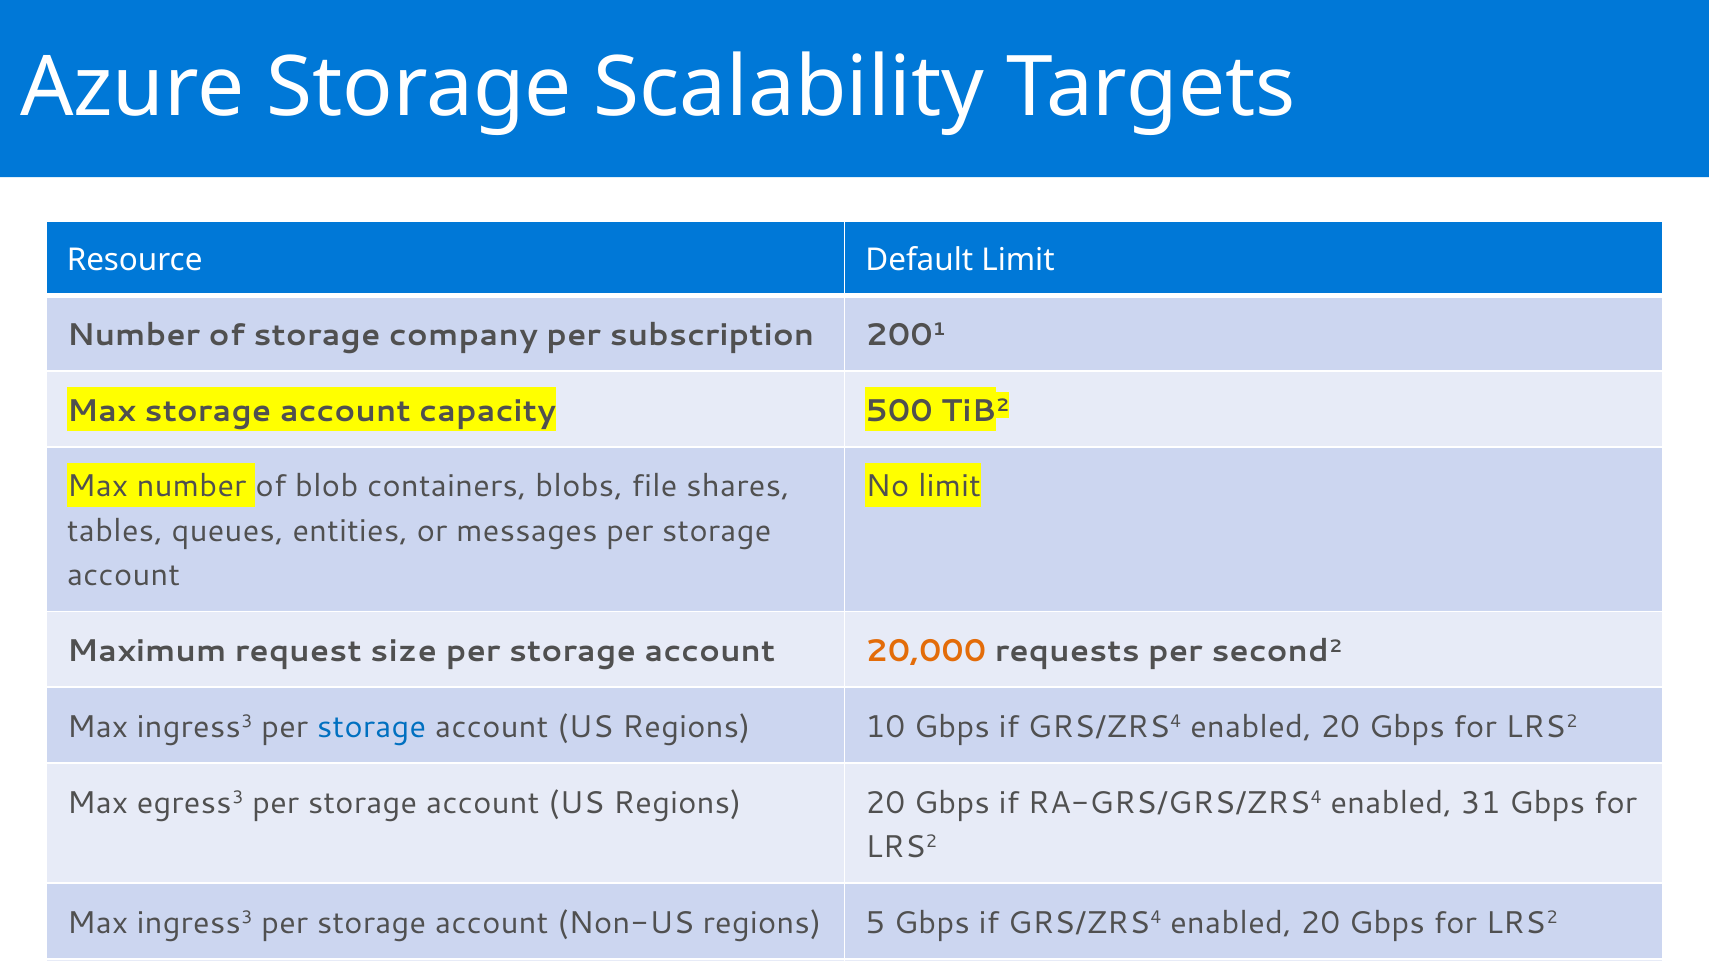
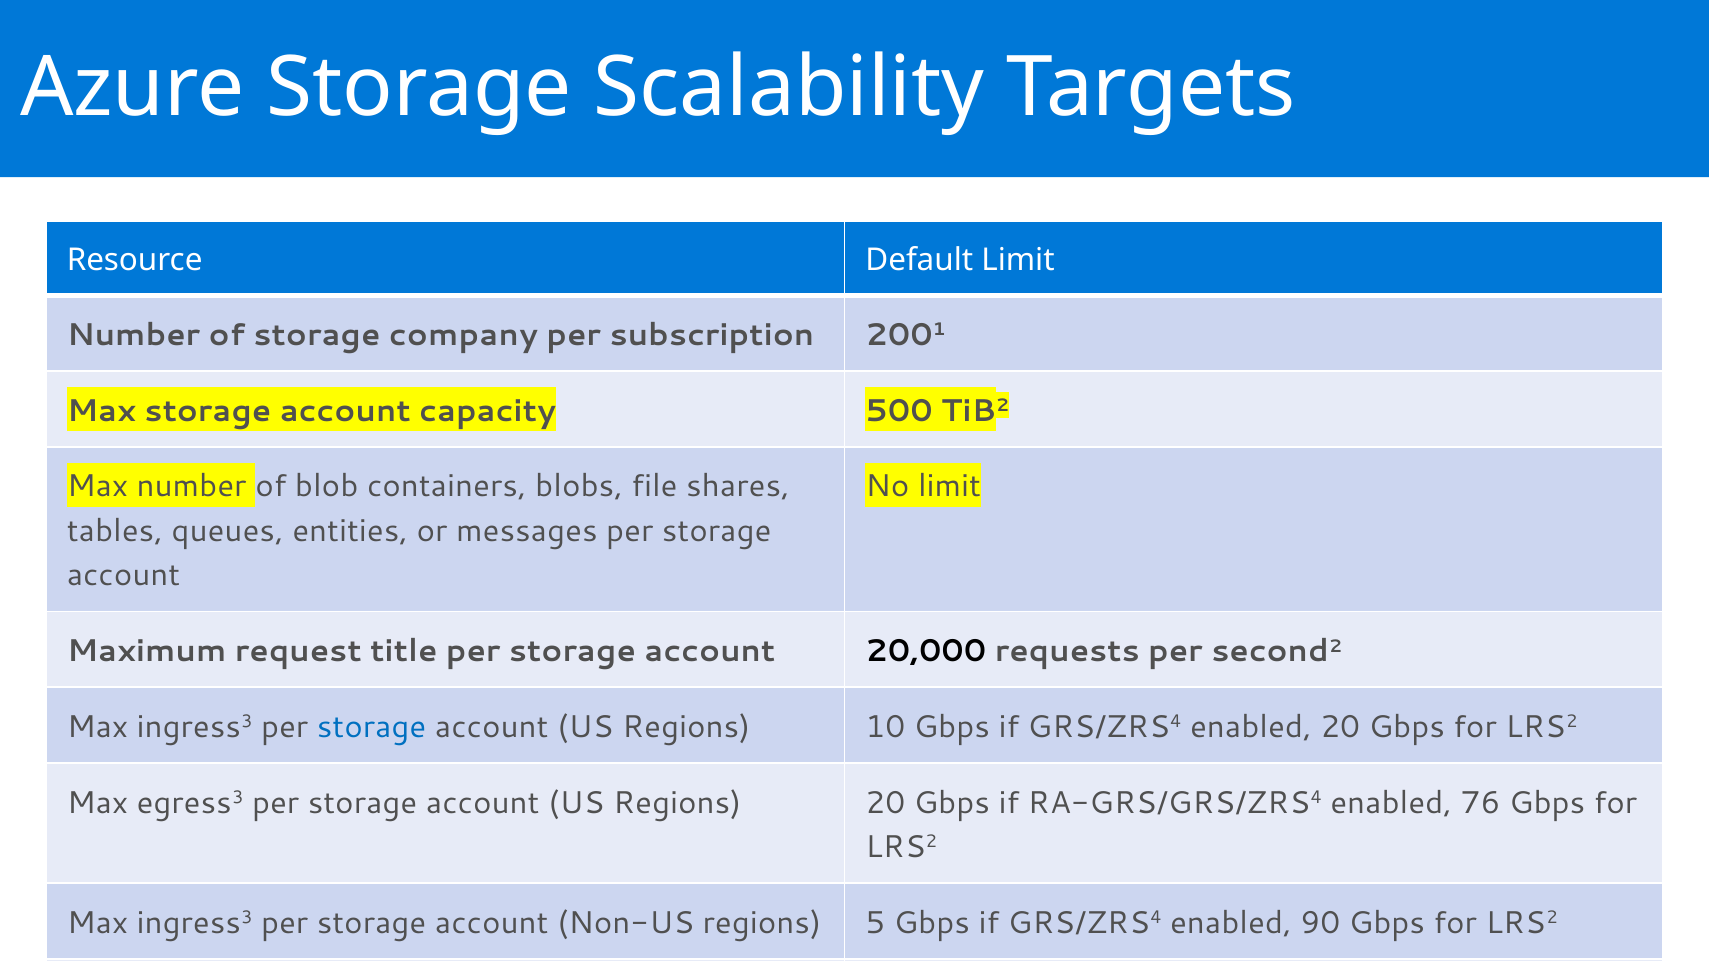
size: size -> title (404, 651)
20,000 colour: orange -> black (926, 651)
31: 31 -> 76 (1481, 803)
20: 20 -> 90 (1320, 923)
